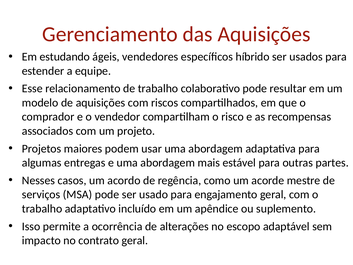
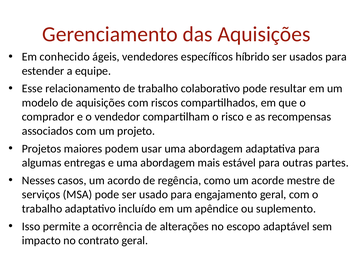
estudando: estudando -> conhecido (65, 57)
